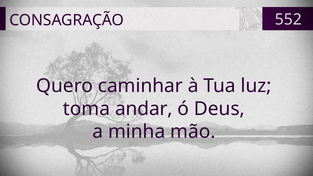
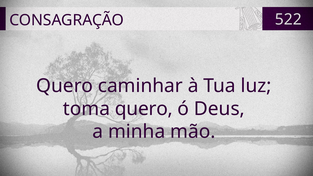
552: 552 -> 522 (288, 20)
toma andar: andar -> quero (144, 109)
